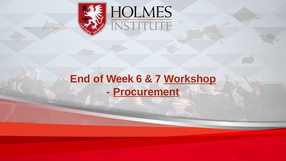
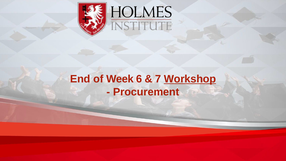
Procurement underline: present -> none (146, 92)
